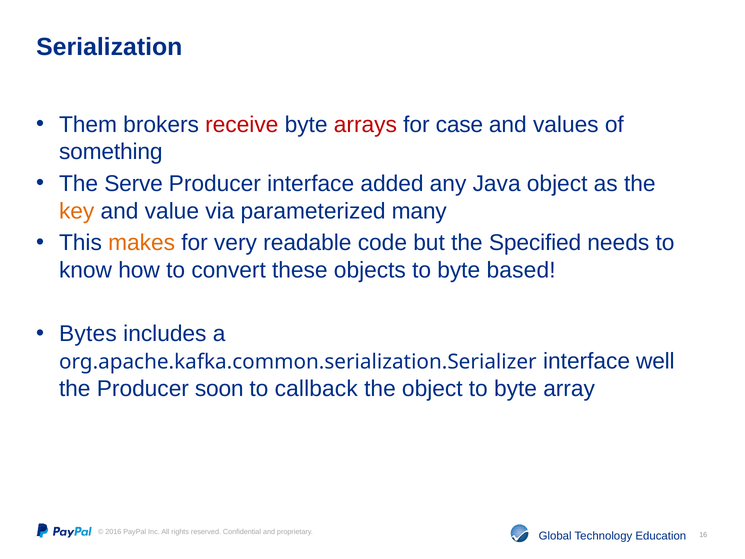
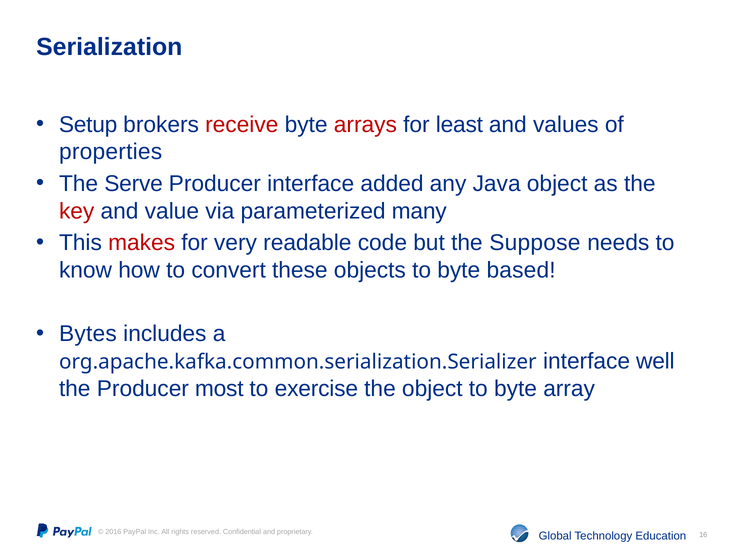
Them: Them -> Setup (88, 124)
case: case -> least (459, 124)
something: something -> properties (111, 152)
key colour: orange -> red (77, 211)
makes colour: orange -> red (142, 243)
Specified: Specified -> Suppose (535, 243)
soon: soon -> most (219, 388)
callback: callback -> exercise (316, 388)
